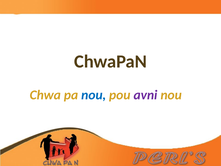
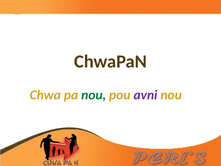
nou colour: blue -> green (94, 95)
